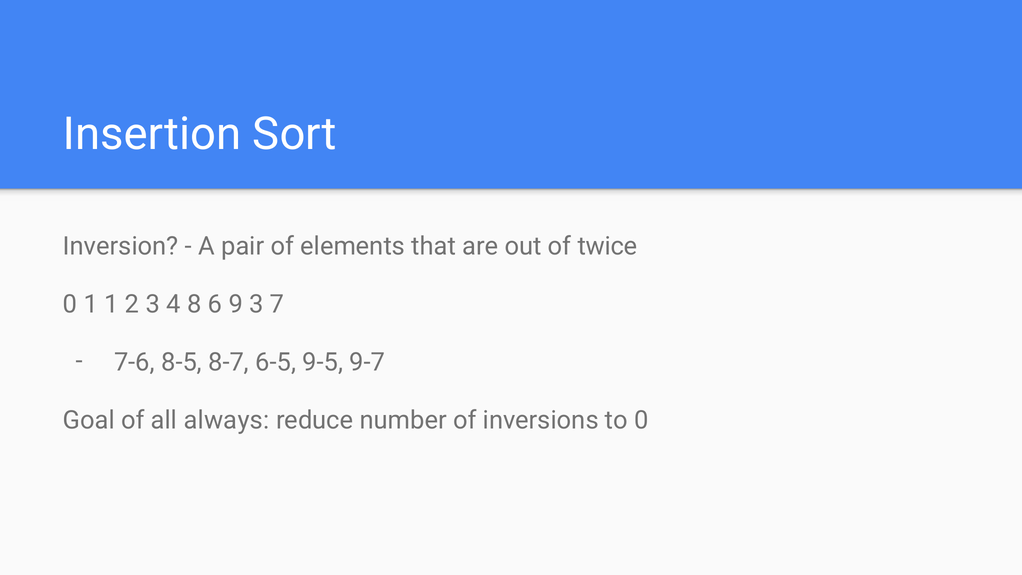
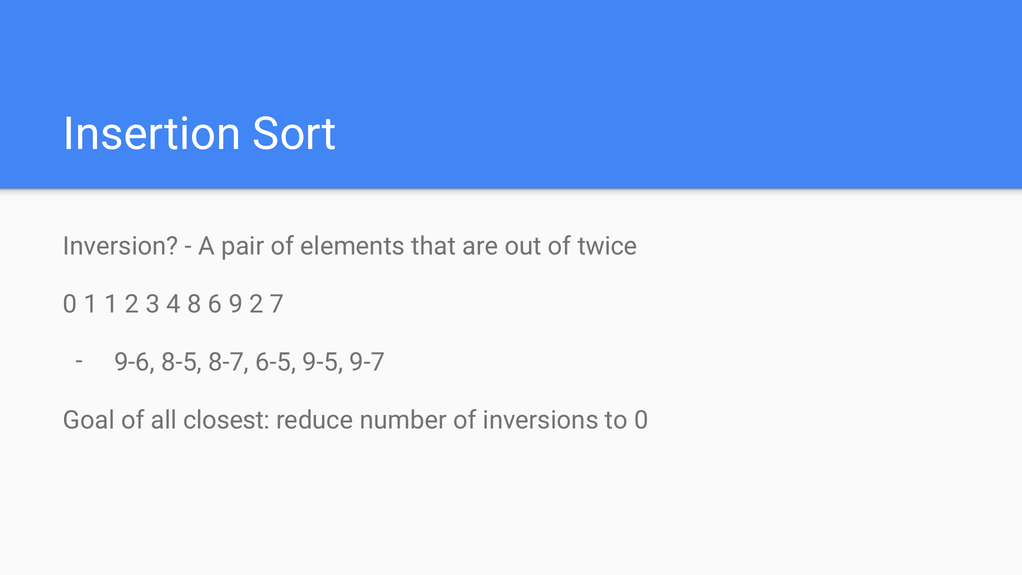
9 3: 3 -> 2 (256, 304)
7-6: 7-6 -> 9-6 (134, 362)
always: always -> closest (227, 420)
